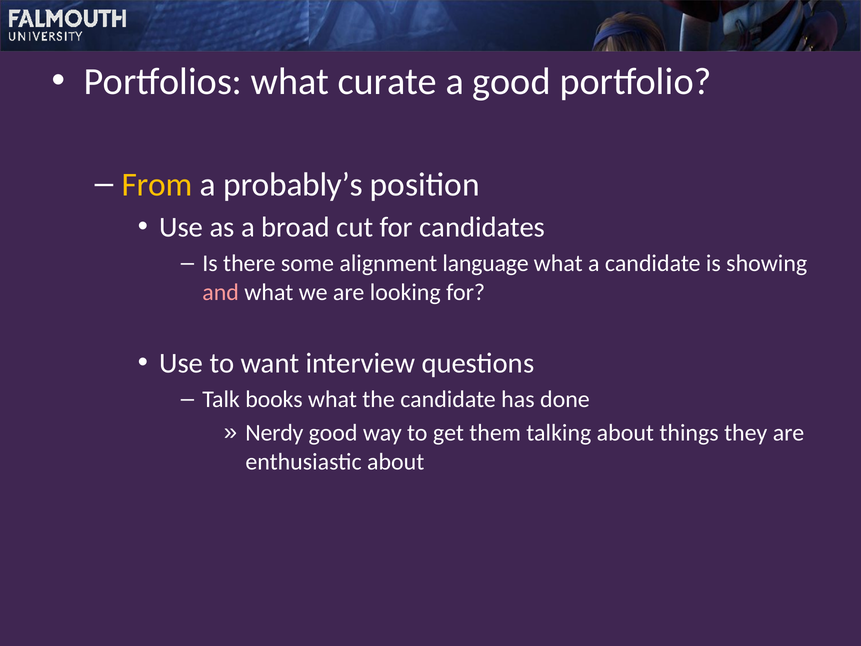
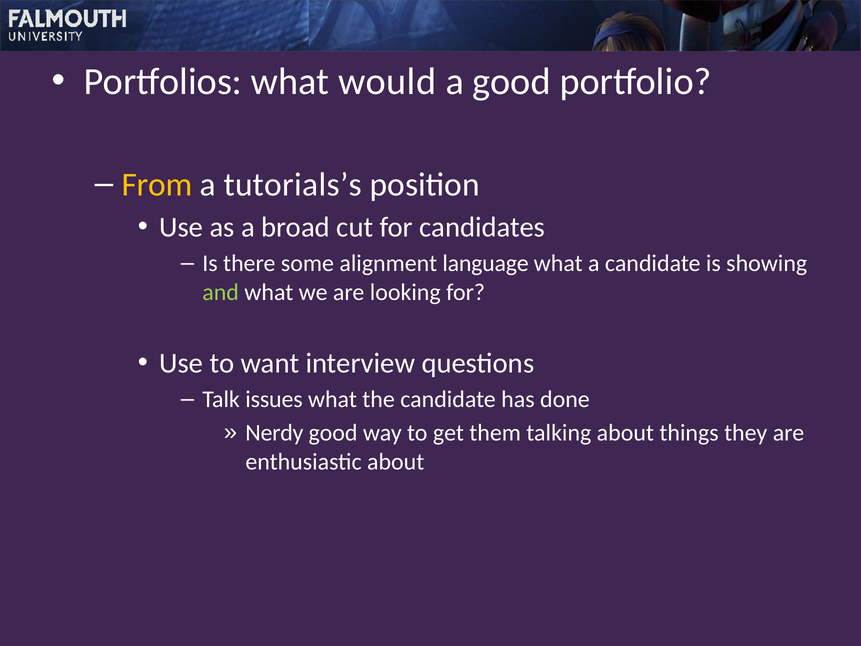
curate: curate -> would (387, 82)
probably’s: probably’s -> tutorials’s (293, 185)
and colour: pink -> light green (221, 292)
books: books -> issues (274, 399)
